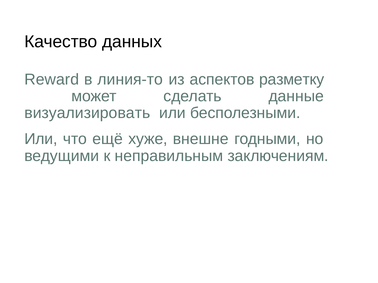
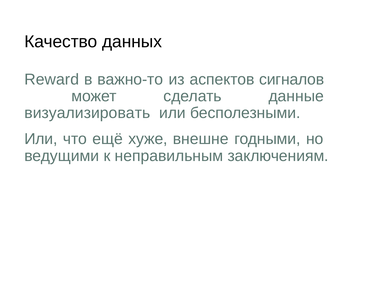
линия-то: линия-то -> важно-то (130, 80)
разметку: разметку -> сигналов (292, 80)
